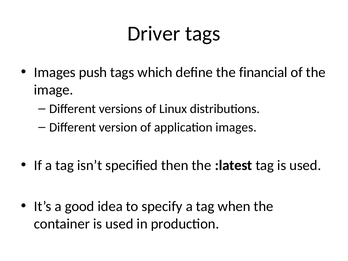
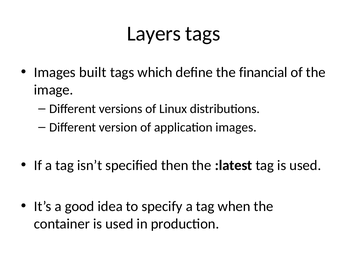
Driver: Driver -> Layers (154, 34)
push: push -> built (93, 72)
